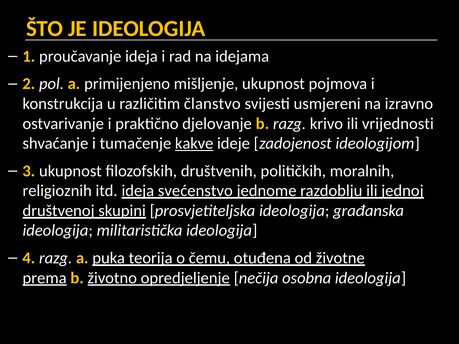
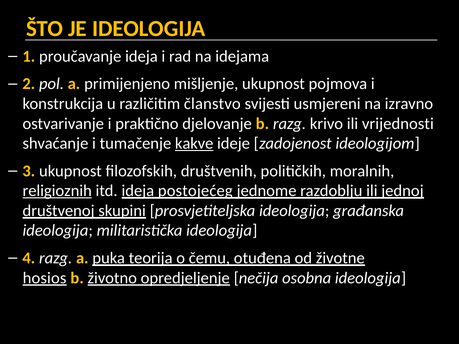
religioznih underline: none -> present (57, 191)
svećenstvo: svećenstvo -> postojećeg (195, 191)
prema: prema -> hosios (45, 278)
